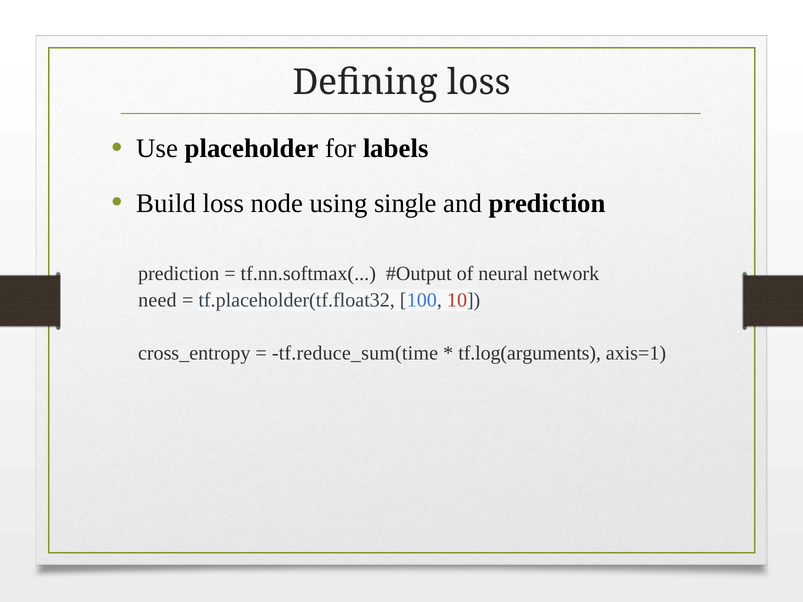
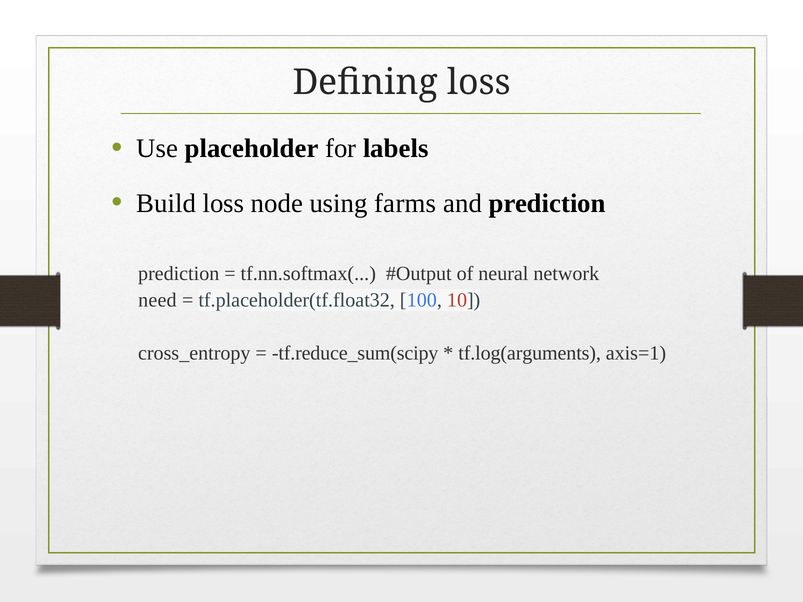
single: single -> farms (405, 203)
tf.reduce_sum(time: tf.reduce_sum(time -> tf.reduce_sum(scipy (355, 353)
